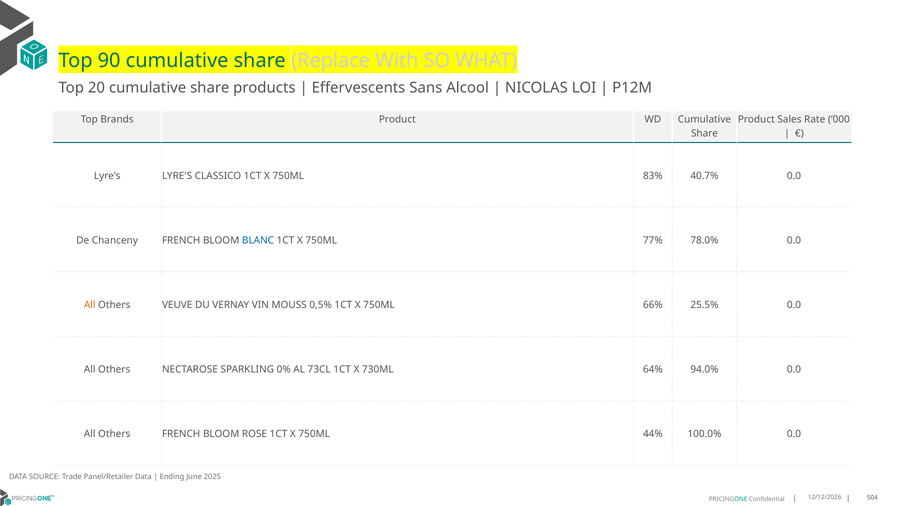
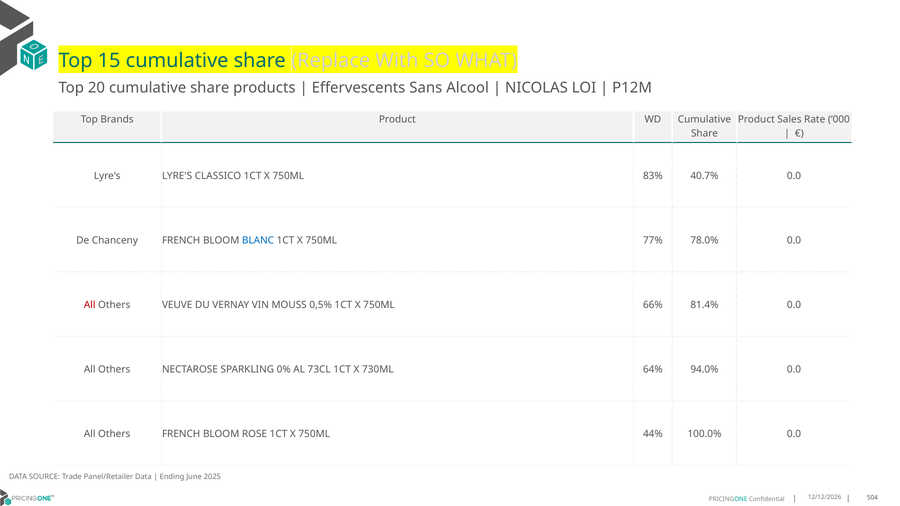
90: 90 -> 15 (109, 60)
All colour: orange -> red (90, 305)
25.5%: 25.5% -> 81.4% (704, 305)
